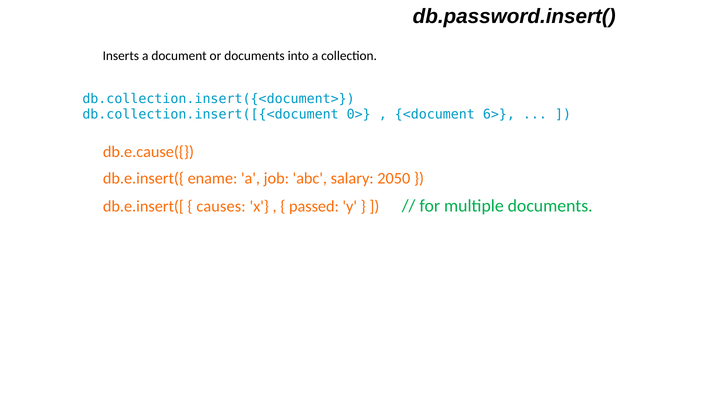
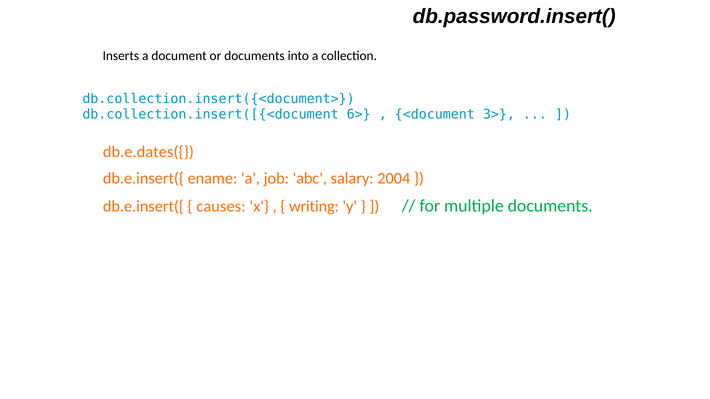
0>: 0> -> 6> (359, 115)
6>: 6> -> 3> (499, 115)
db.e.cause({: db.e.cause({ -> db.e.dates({ (148, 152)
2050: 2050 -> 2004 (394, 179)
passed: passed -> writing (314, 207)
